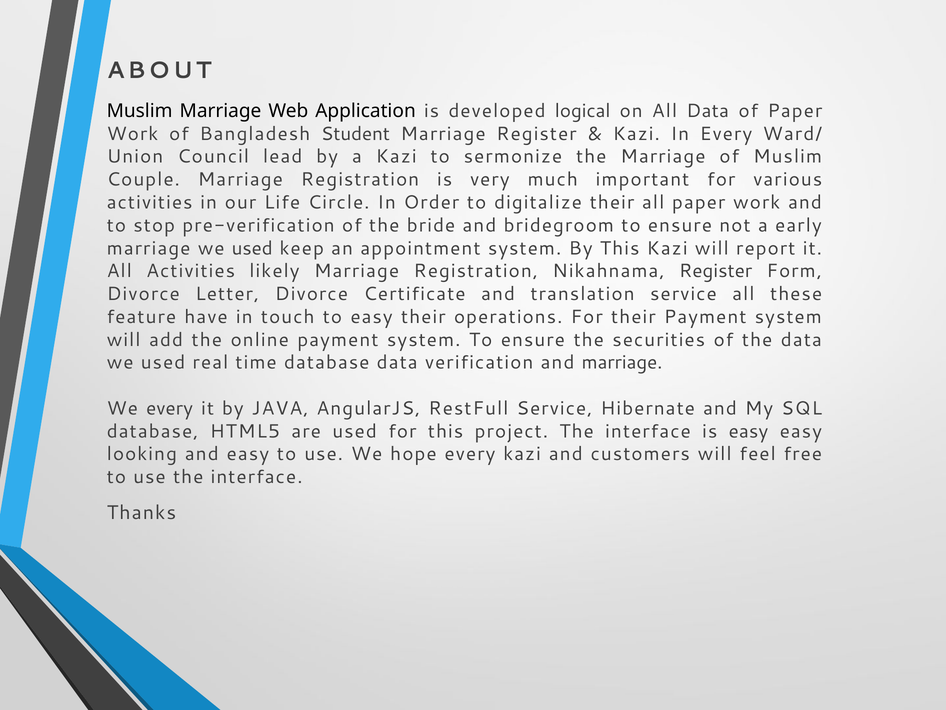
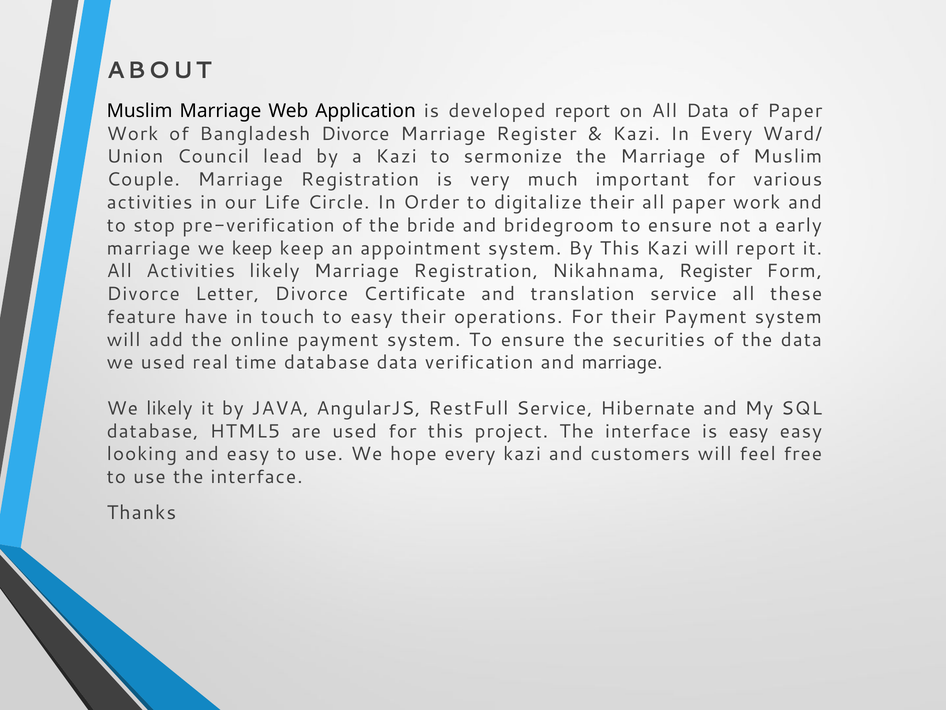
developed logical: logical -> report (582, 111)
Bangladesh Student: Student -> Divorce (355, 134)
marriage we used: used -> keep (252, 248)
We every: every -> likely (169, 408)
